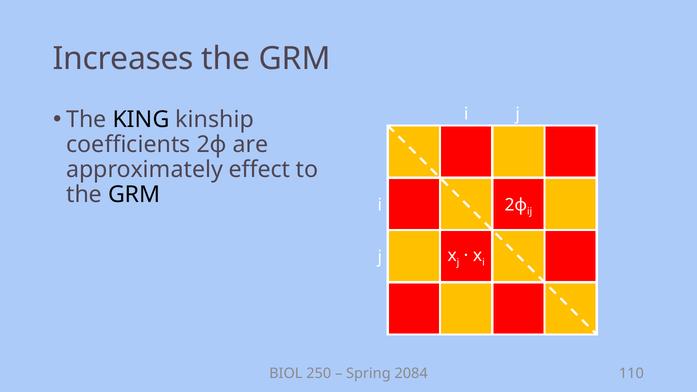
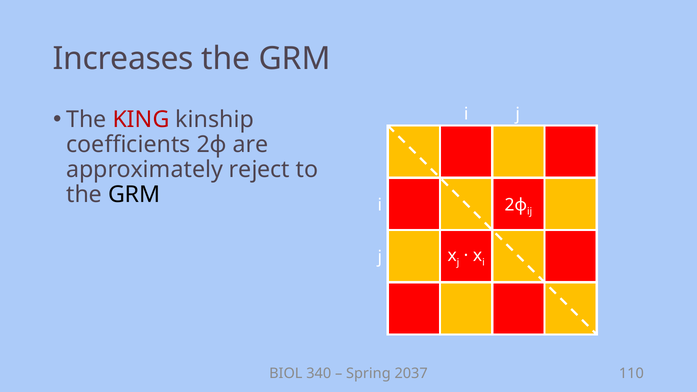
KING colour: black -> red (141, 119)
effect: effect -> reject (259, 170)
250: 250 -> 340 (319, 374)
2084: 2084 -> 2037 (411, 374)
